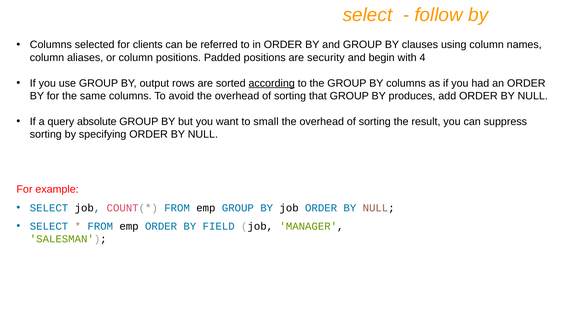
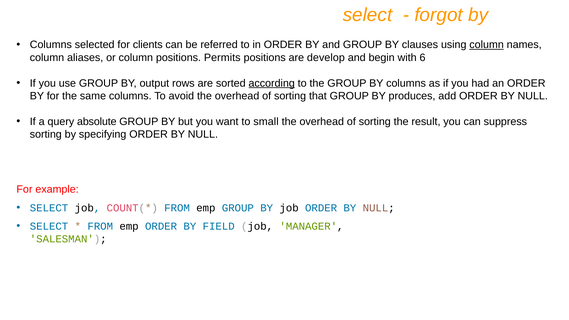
follow: follow -> forgot (439, 15)
column underline: none -> present (487, 45)
Padded: Padded -> Permits (222, 58)
security: security -> develop (326, 58)
4: 4 -> 6 (423, 58)
